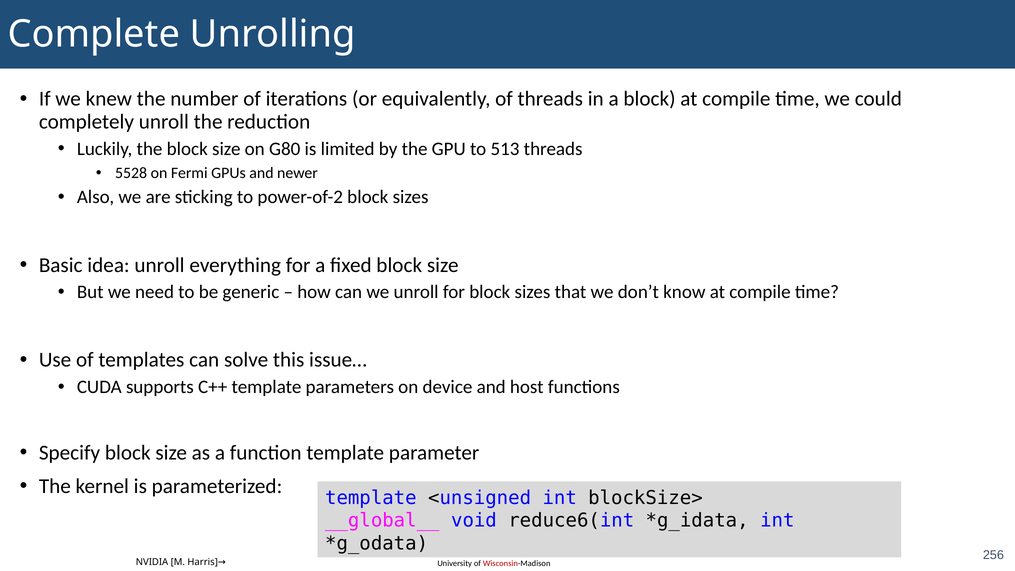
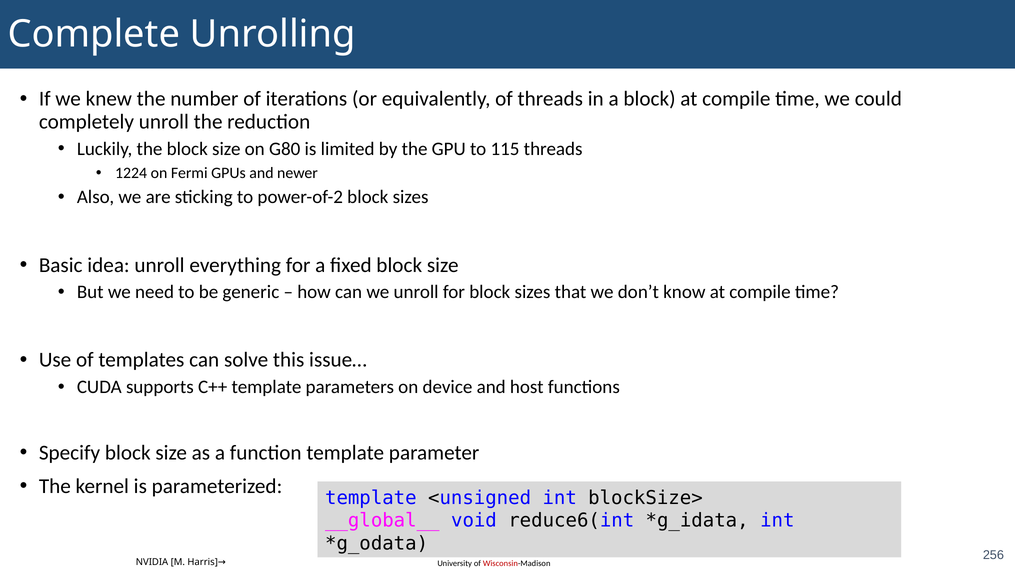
513: 513 -> 115 (505, 149)
5528: 5528 -> 1224 (131, 173)
